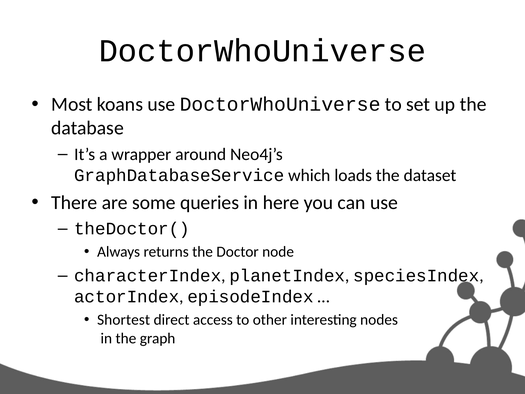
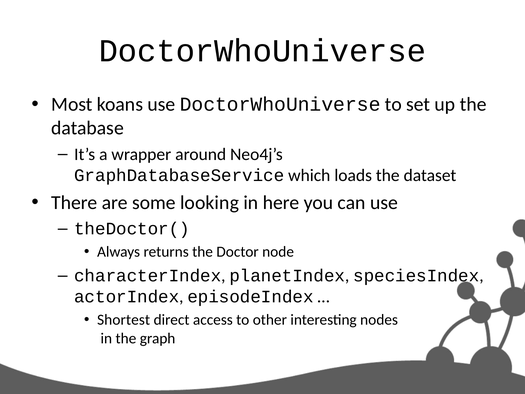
queries: queries -> looking (209, 202)
